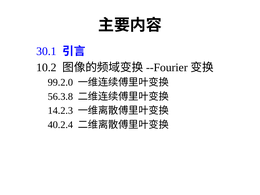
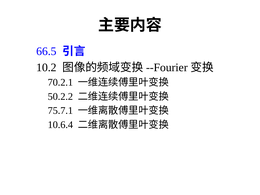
30.1: 30.1 -> 66.5 (46, 51)
99.2.0: 99.2.0 -> 70.2.1 (60, 82)
56.3.8: 56.3.8 -> 50.2.2 (60, 97)
14.2.3: 14.2.3 -> 75.7.1 (60, 111)
40.2.4: 40.2.4 -> 10.6.4 (60, 125)
